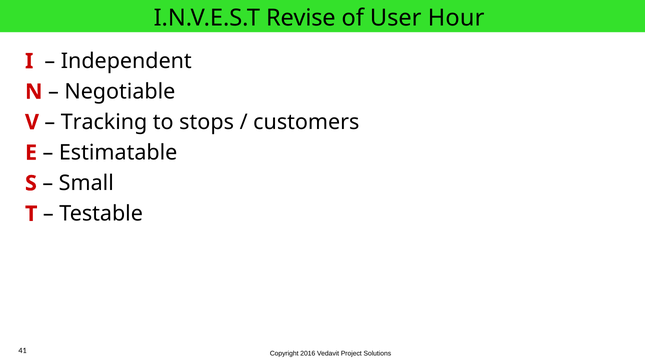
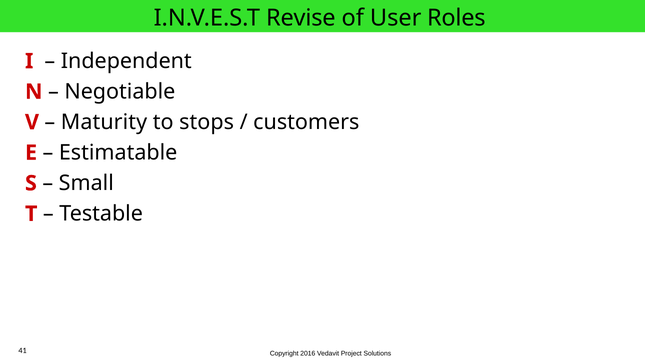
Hour: Hour -> Roles (456, 18)
Tracking: Tracking -> Maturity (104, 122)
